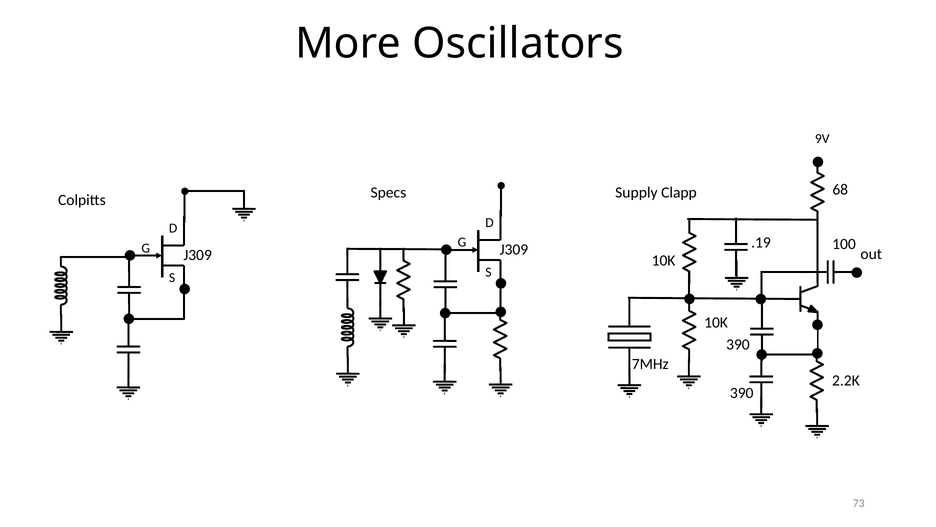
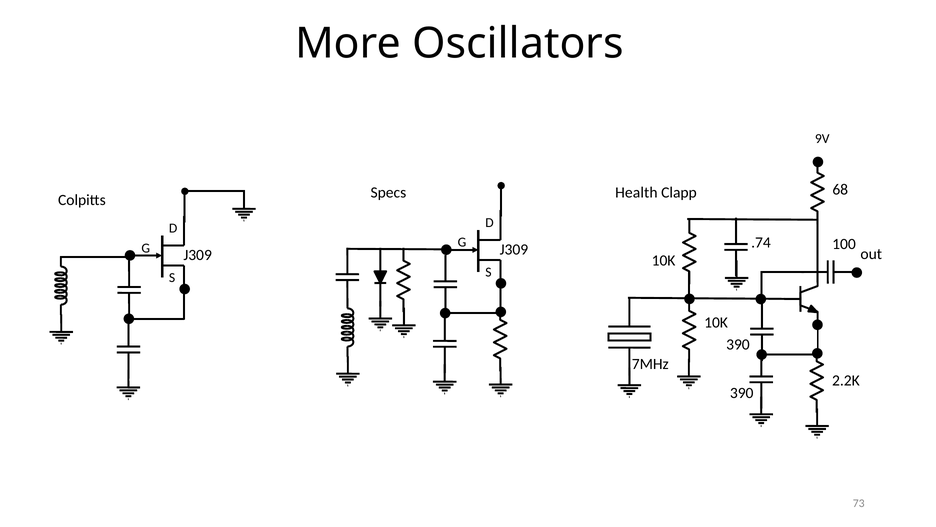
Supply: Supply -> Health (636, 193)
.19: .19 -> .74 (761, 243)
